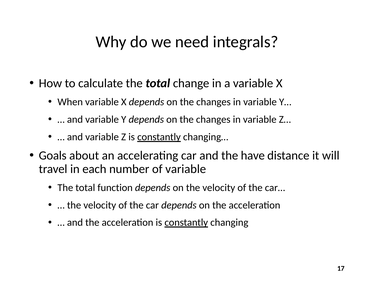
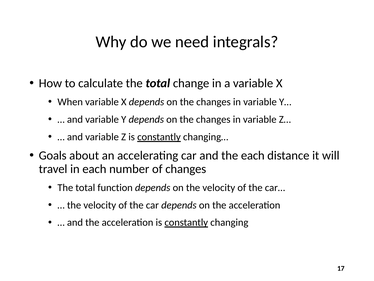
the have: have -> each (253, 155)
of variable: variable -> changes (186, 169)
